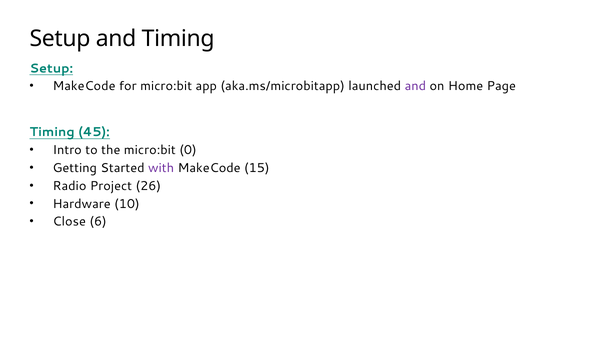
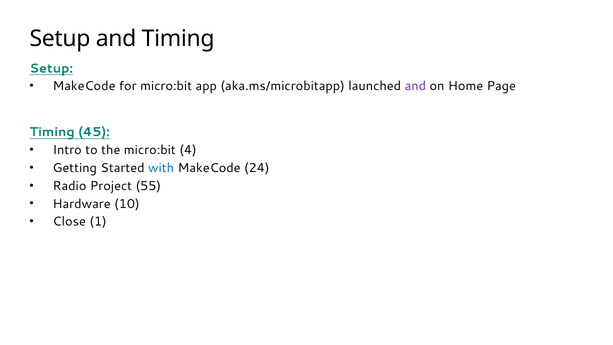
0: 0 -> 4 (188, 150)
with colour: purple -> blue (161, 168)
15: 15 -> 24 (257, 168)
26: 26 -> 55 (148, 186)
6: 6 -> 1 (98, 222)
